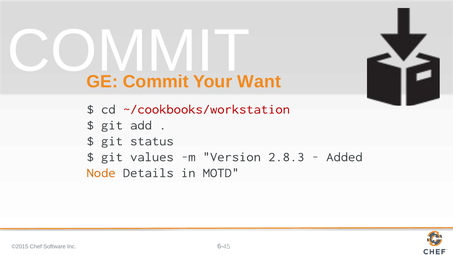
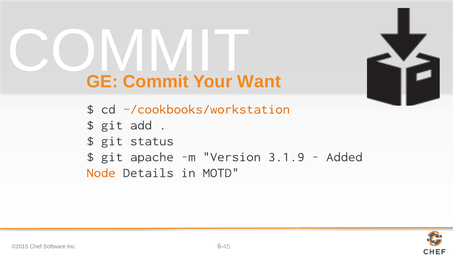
~/cookbooks/workstation colour: red -> orange (206, 109)
values: values -> apache (152, 157)
2.8.3: 2.8.3 -> 3.1.9 (286, 157)
